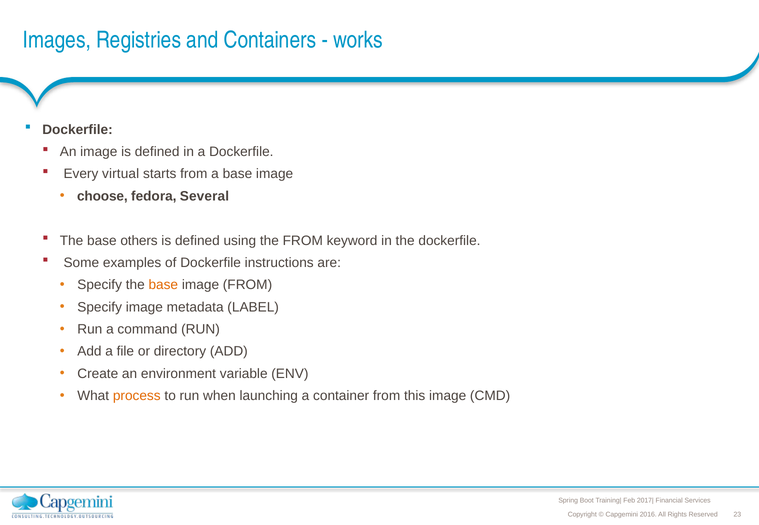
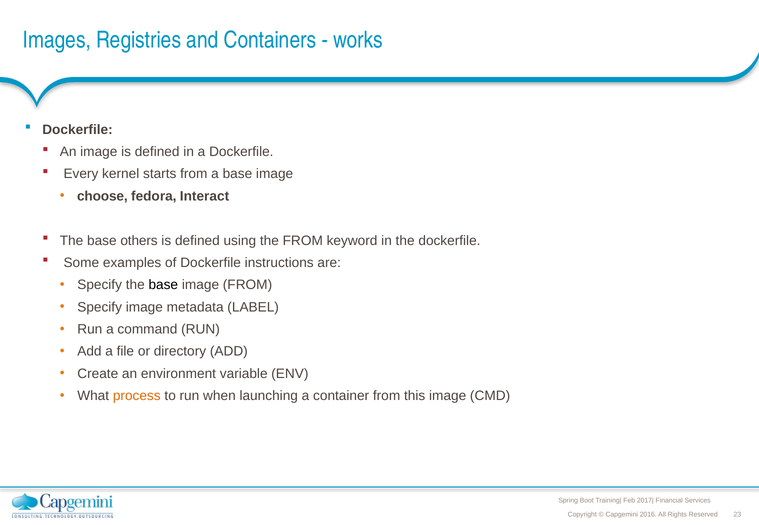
virtual: virtual -> kernel (121, 174)
Several: Several -> Interact (205, 196)
base colour: orange -> black (163, 285)
